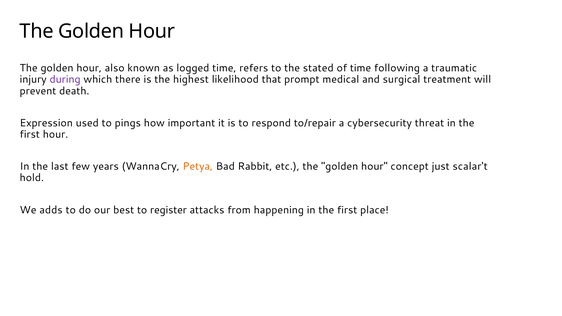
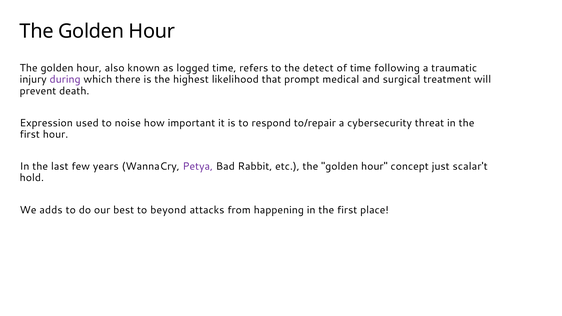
stated: stated -> detect (318, 68)
pings: pings -> noise (128, 123)
Petya colour: orange -> purple (198, 167)
register: register -> beyond (168, 210)
